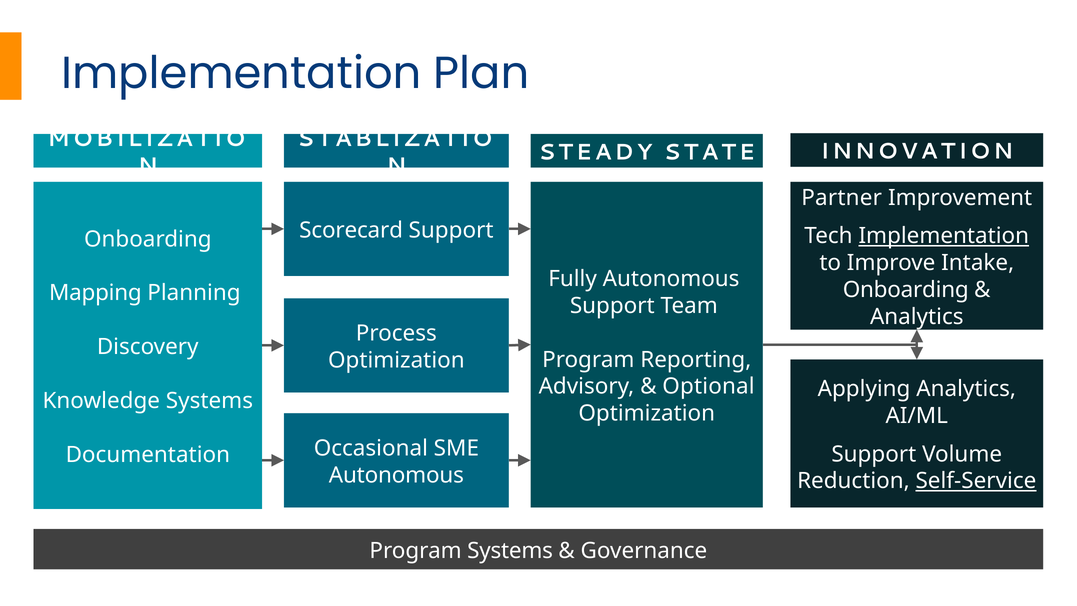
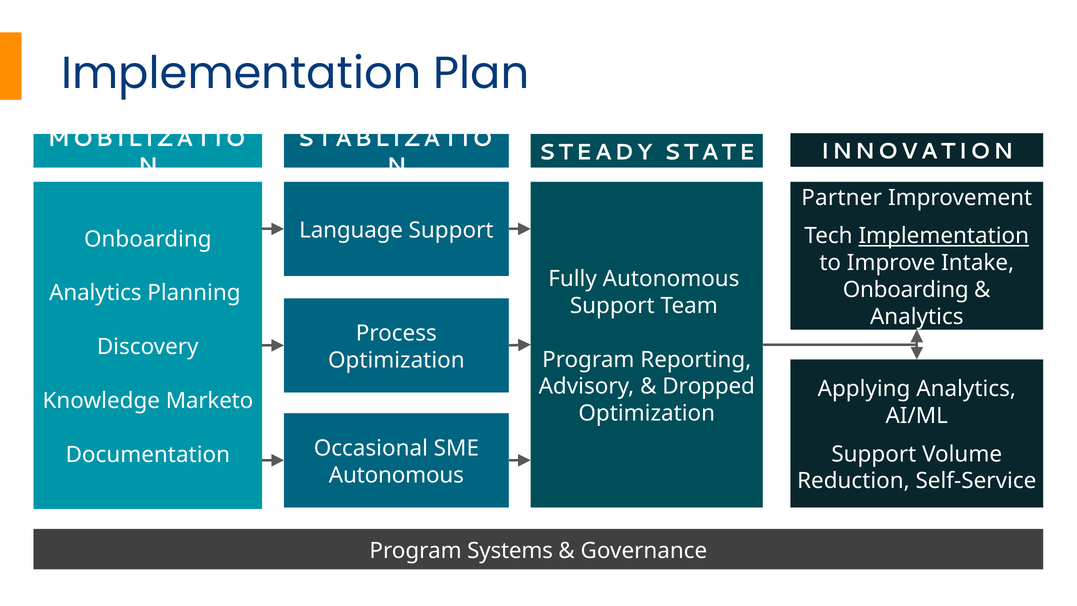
Scorecard: Scorecard -> Language (351, 230)
Mapping: Mapping -> Analytics (95, 293)
Optional: Optional -> Dropped (709, 386)
Knowledge Systems: Systems -> Marketo (210, 401)
Self-Service underline: present -> none (976, 481)
